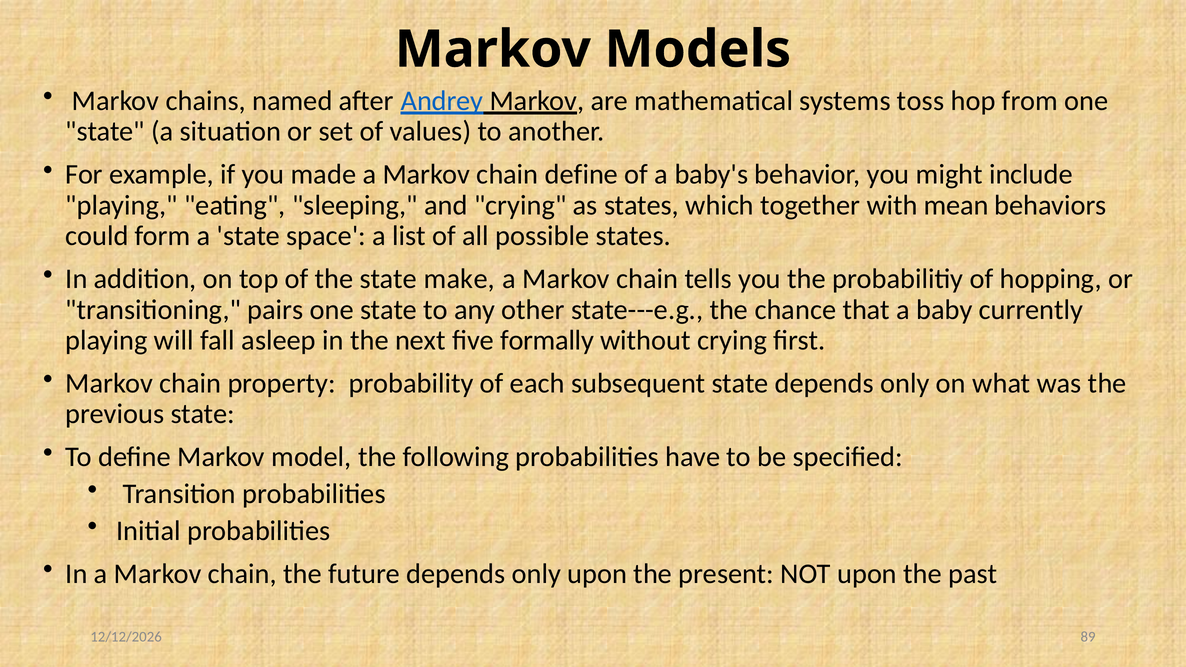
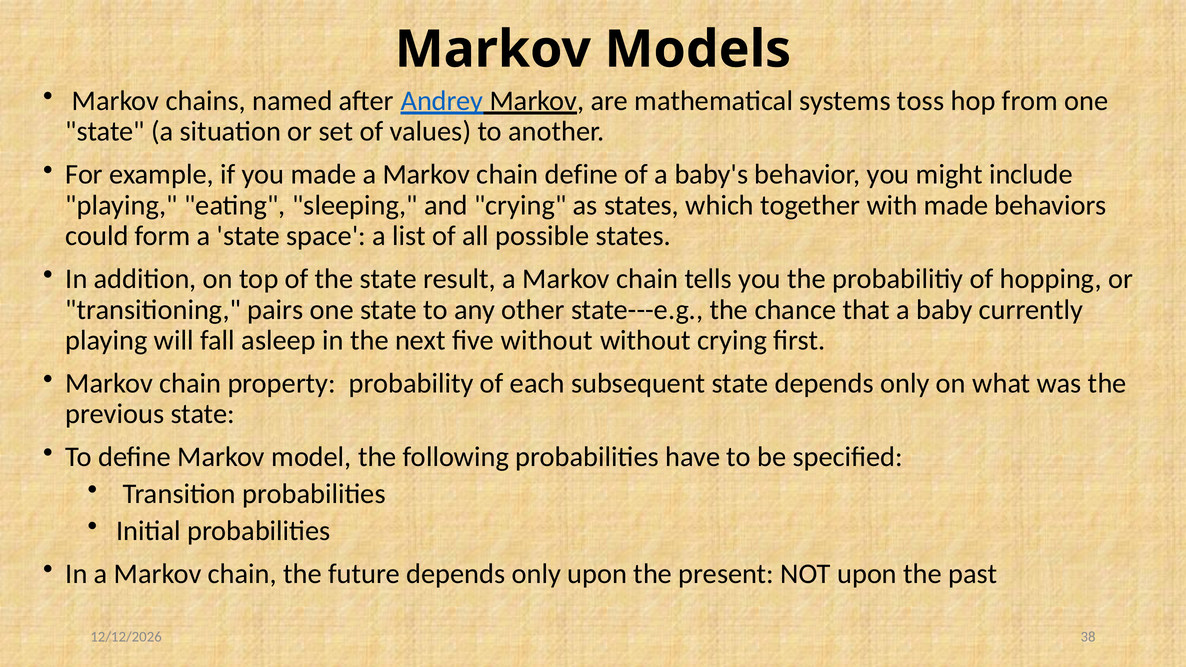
with mean: mean -> made (956, 205)
make: make -> result (459, 279)
five formally: formally -> without (547, 340)
89: 89 -> 38 (1088, 637)
